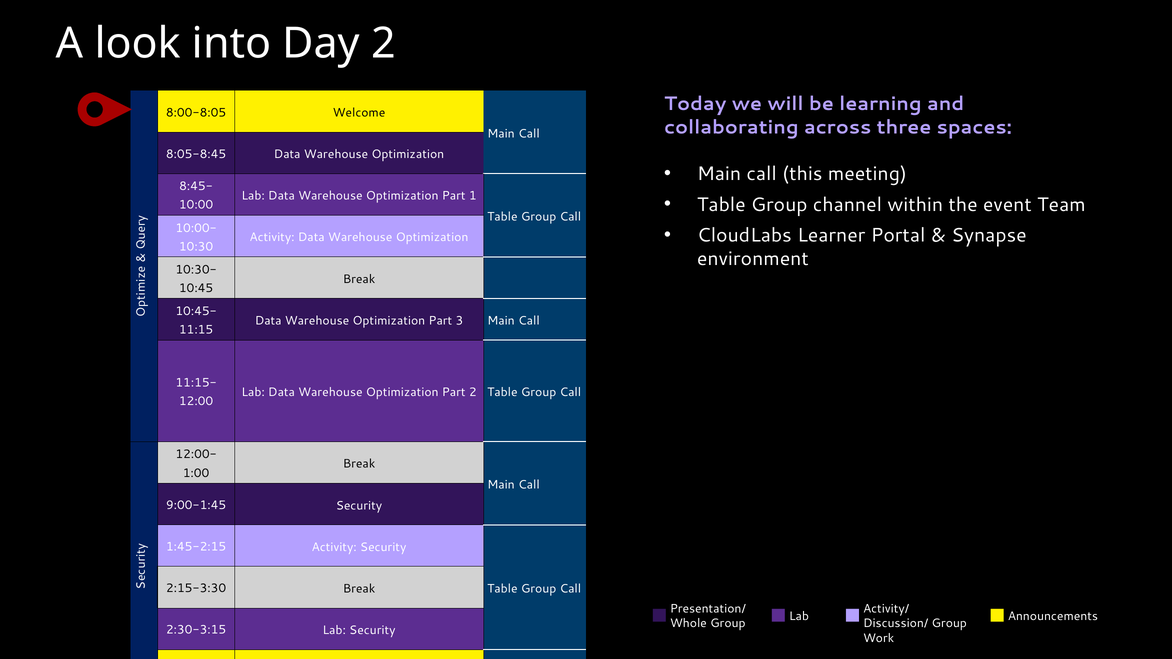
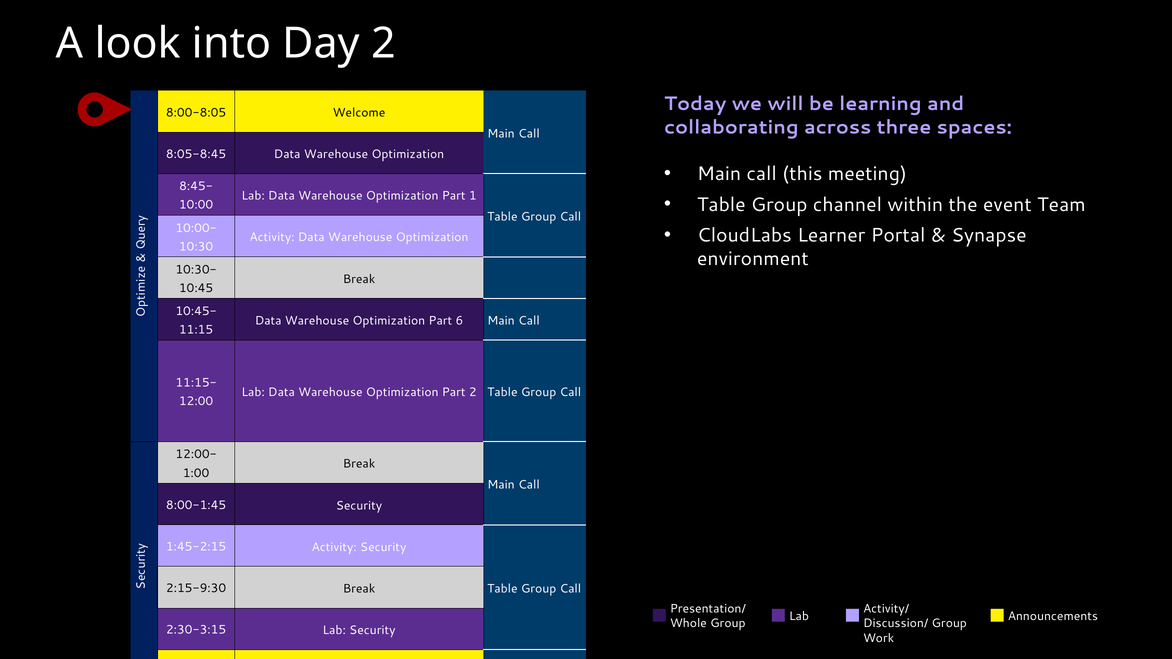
3: 3 -> 6 (459, 321)
9:00-1:45: 9:00-1:45 -> 8:00-1:45 (196, 505)
2:15-3:30: 2:15-3:30 -> 2:15-9:30 (196, 589)
